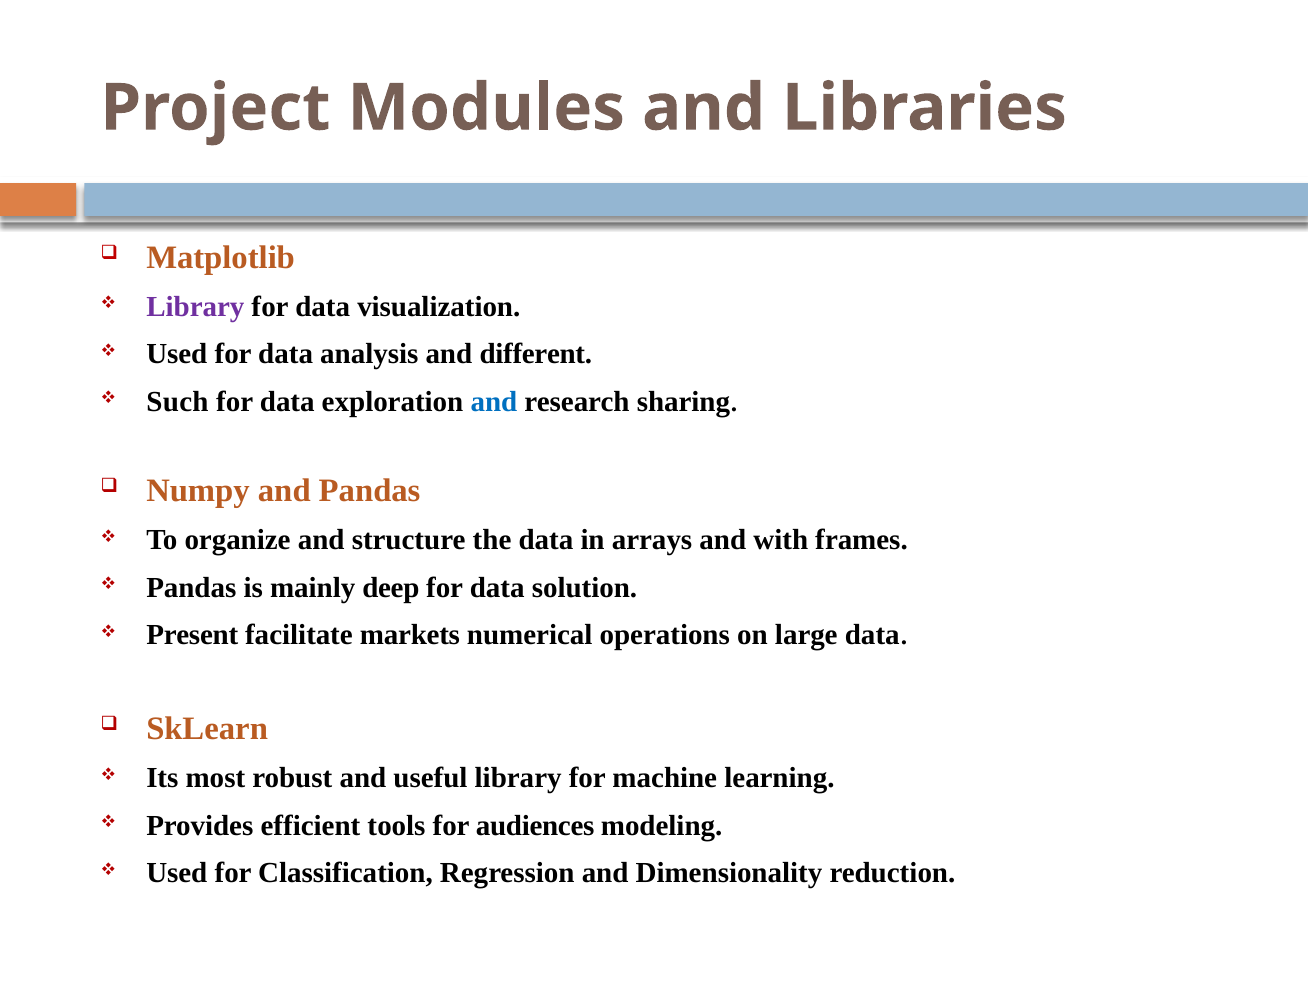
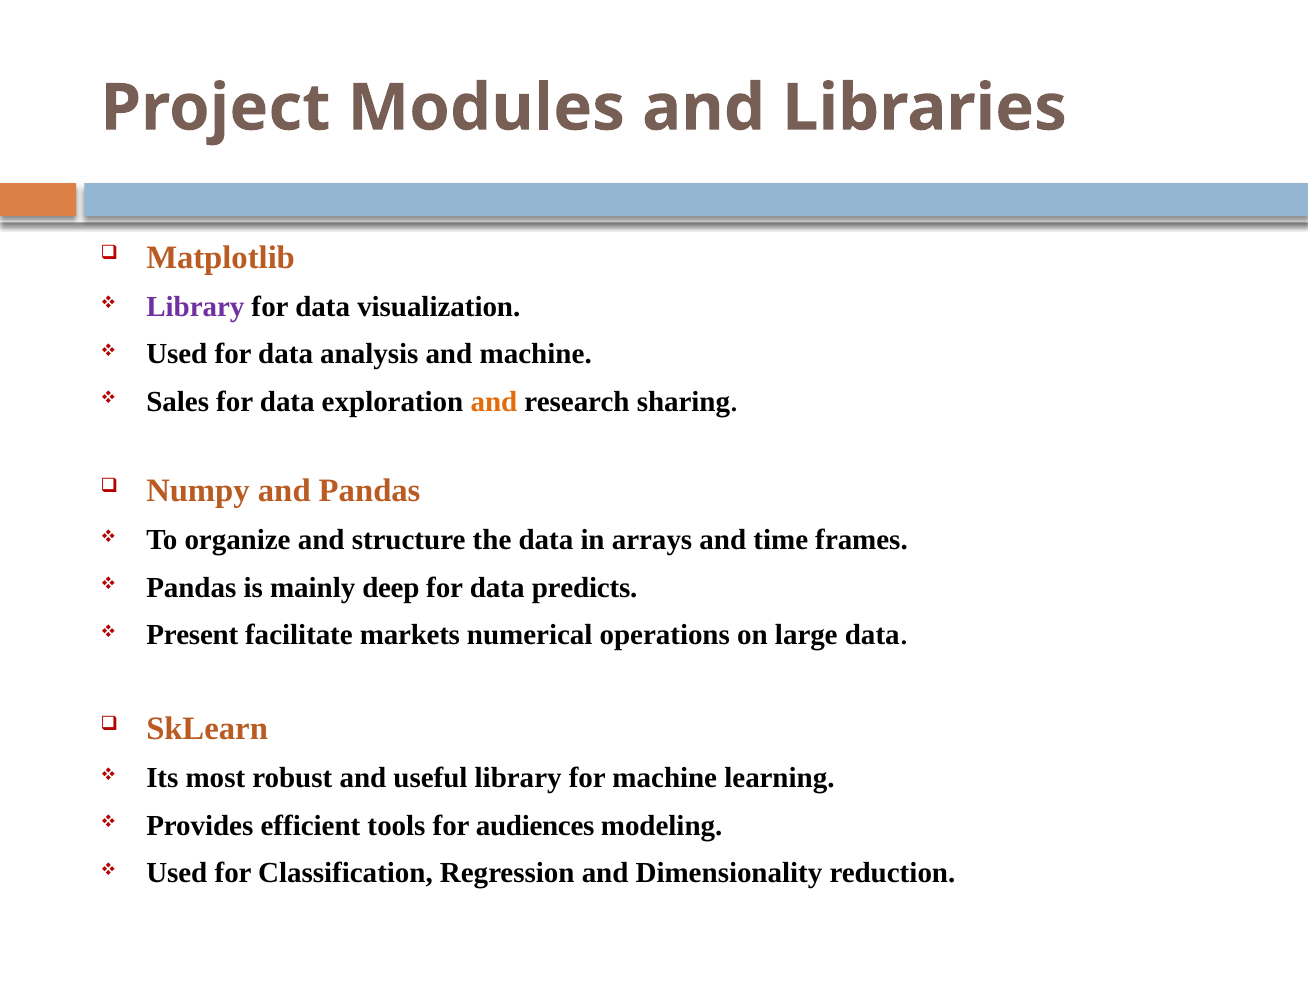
and different: different -> machine (536, 354)
Such: Such -> Sales (178, 402)
and colour: blue -> orange (494, 402)
with: with -> time (781, 540)
solution: solution -> predicts (585, 588)
